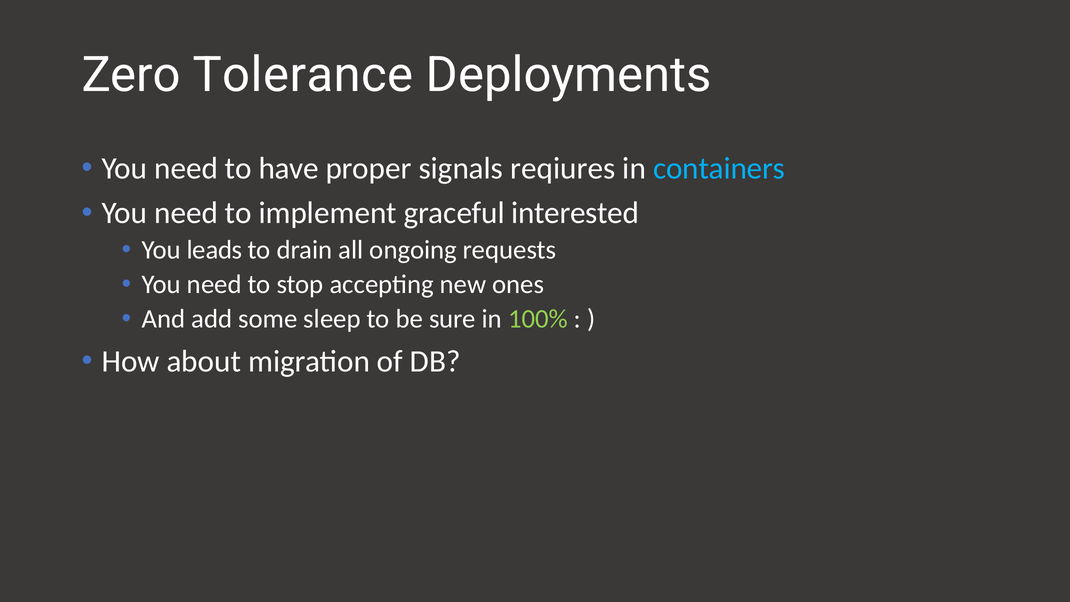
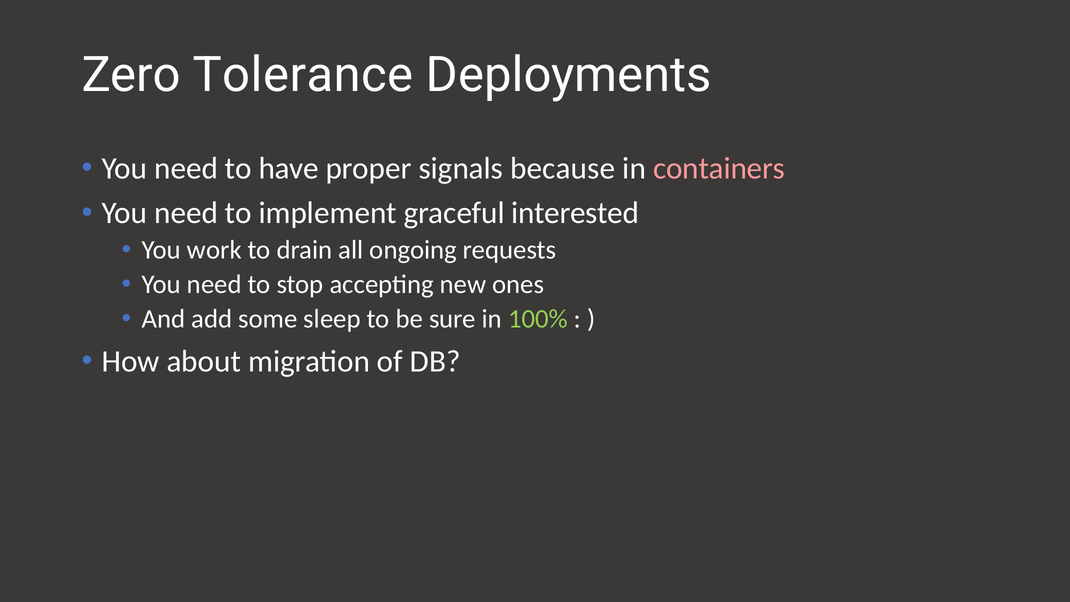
reqiures: reqiures -> because (563, 168)
containers colour: light blue -> pink (719, 168)
leads: leads -> work (214, 250)
